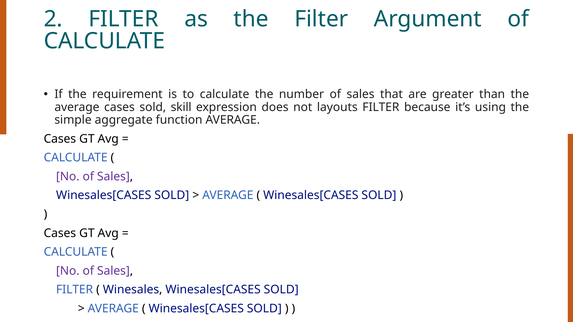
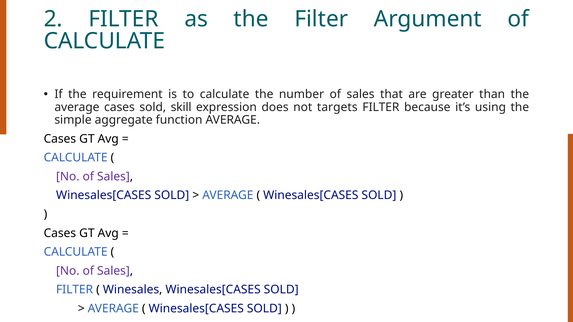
layouts: layouts -> targets (337, 107)
